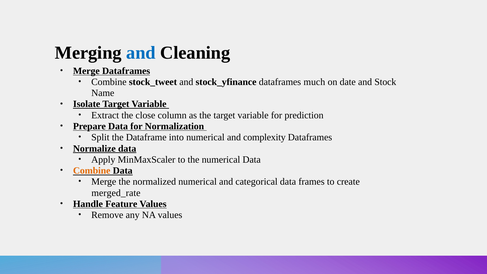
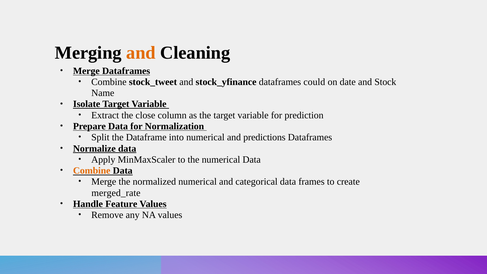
and colour: blue -> orange (141, 53)
much: much -> could (314, 82)
complexity: complexity -> predictions (264, 137)
